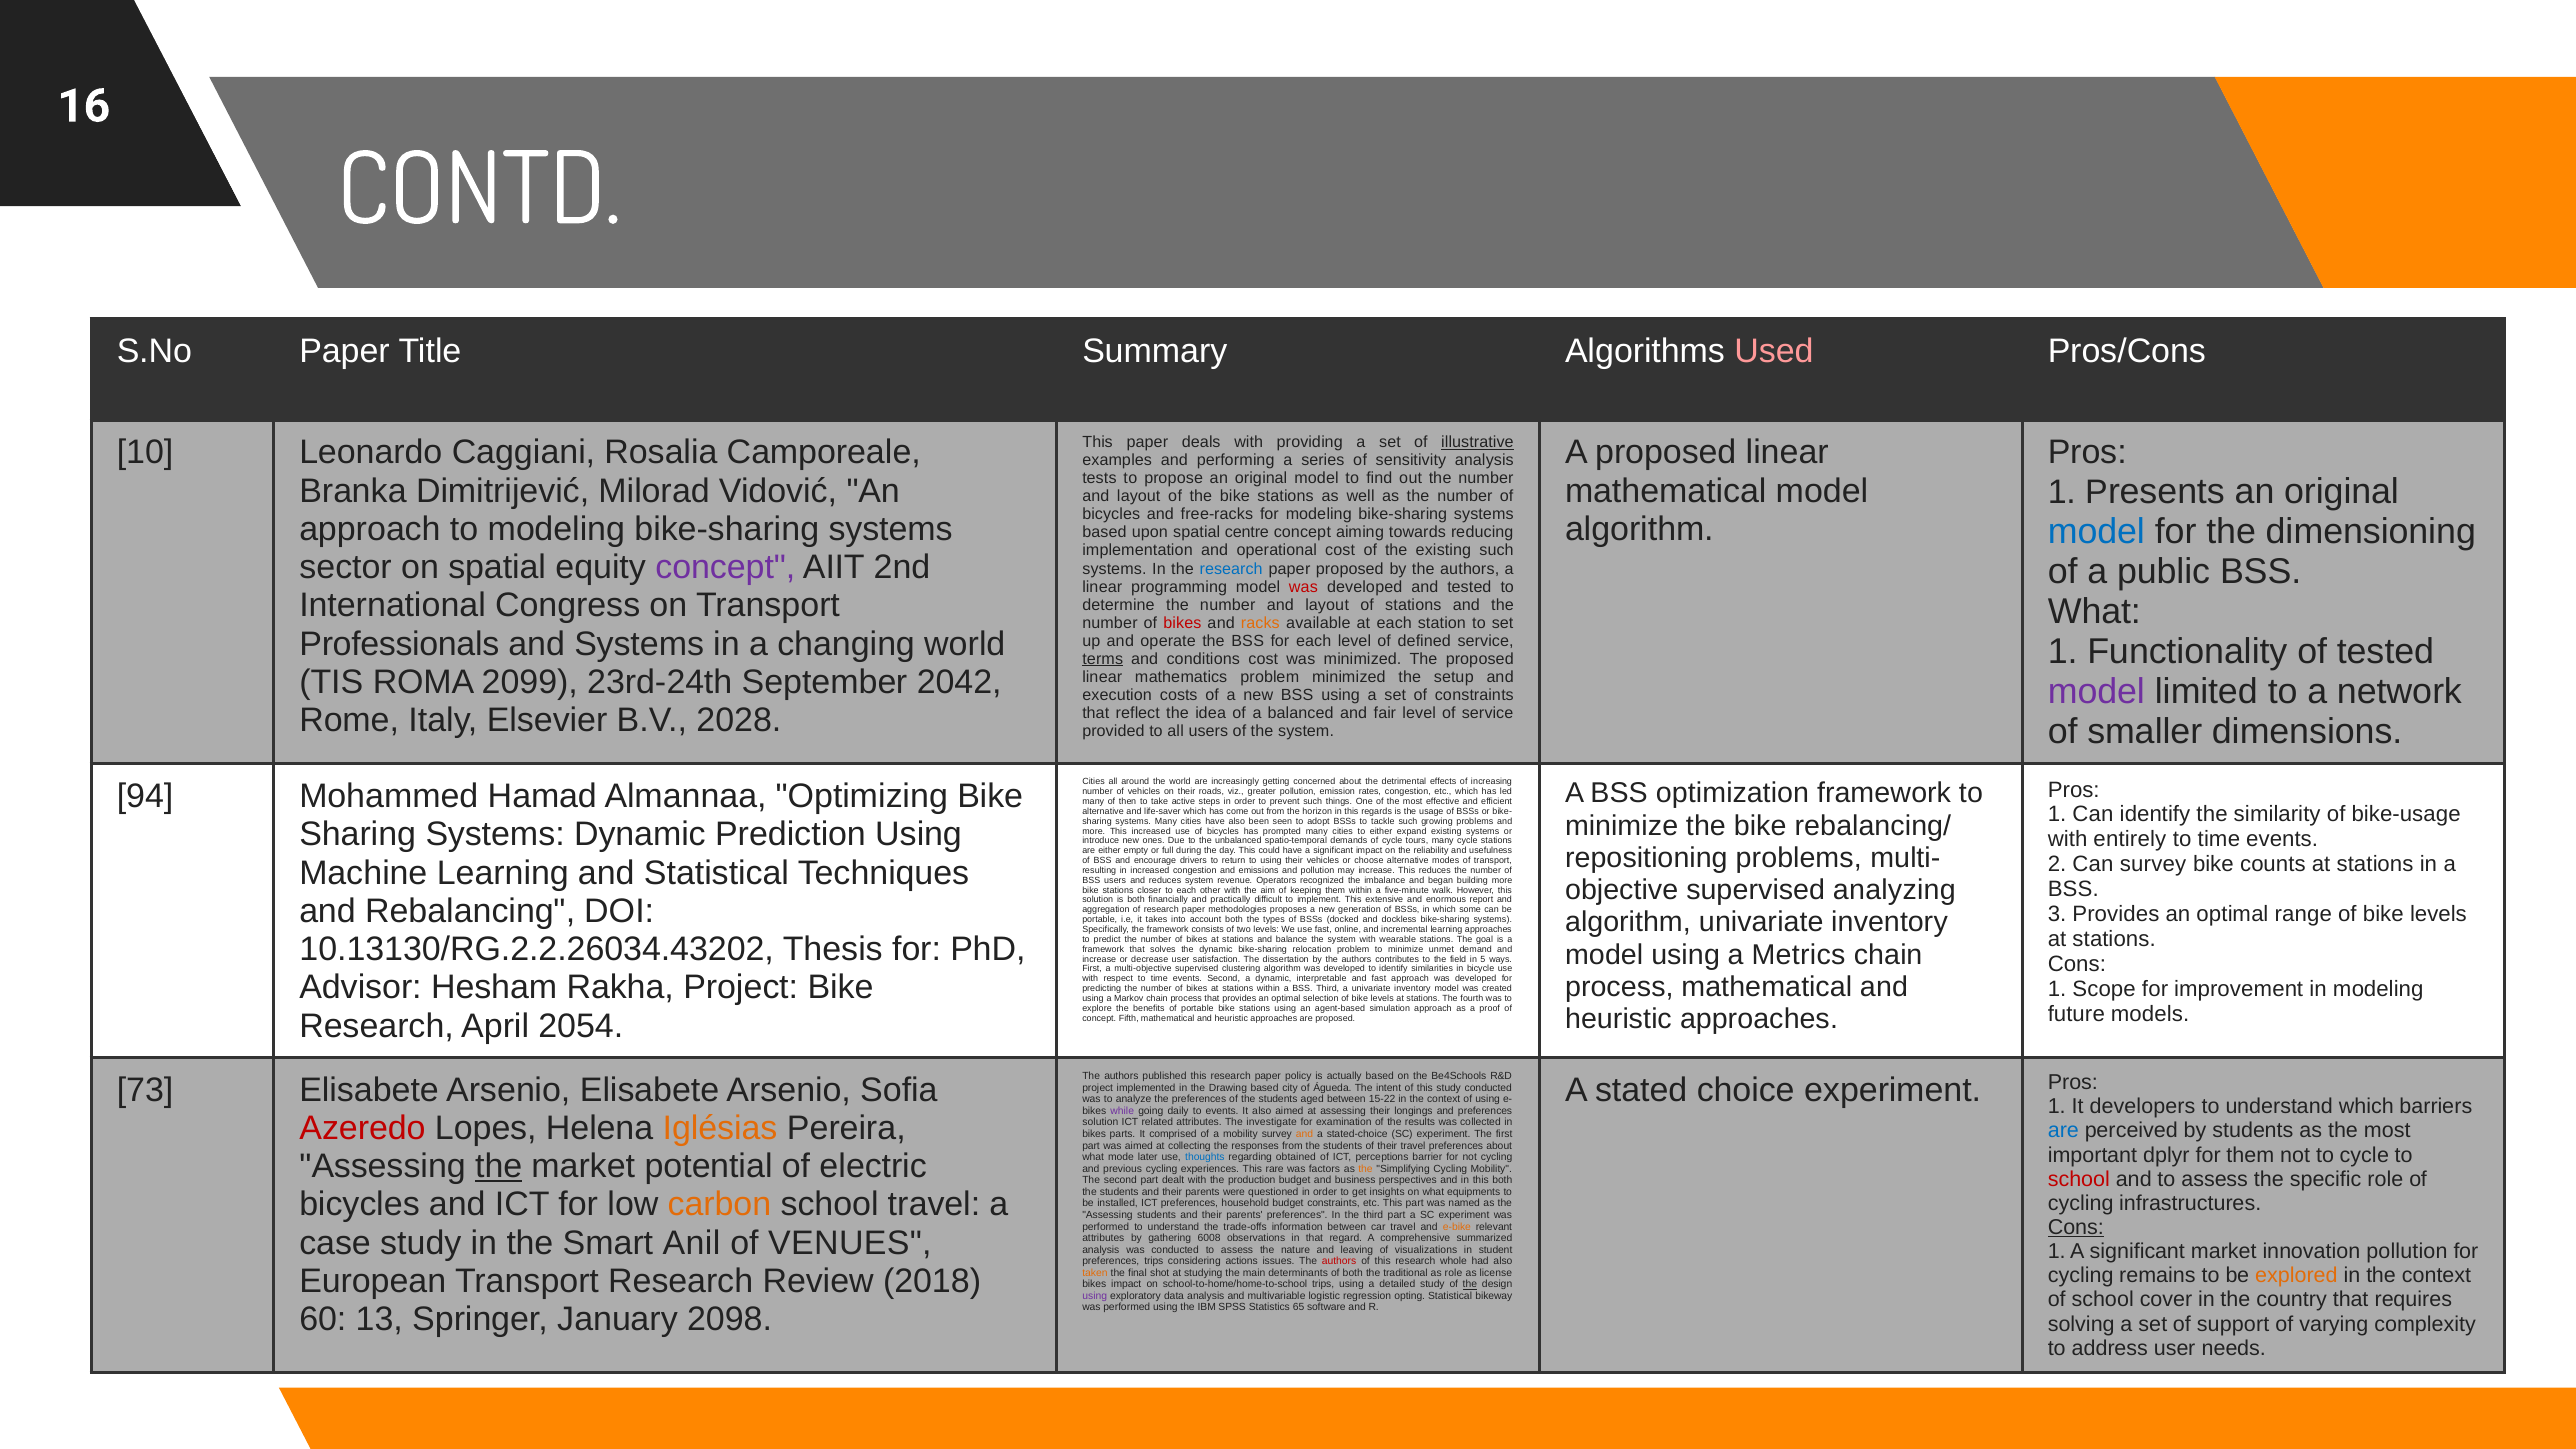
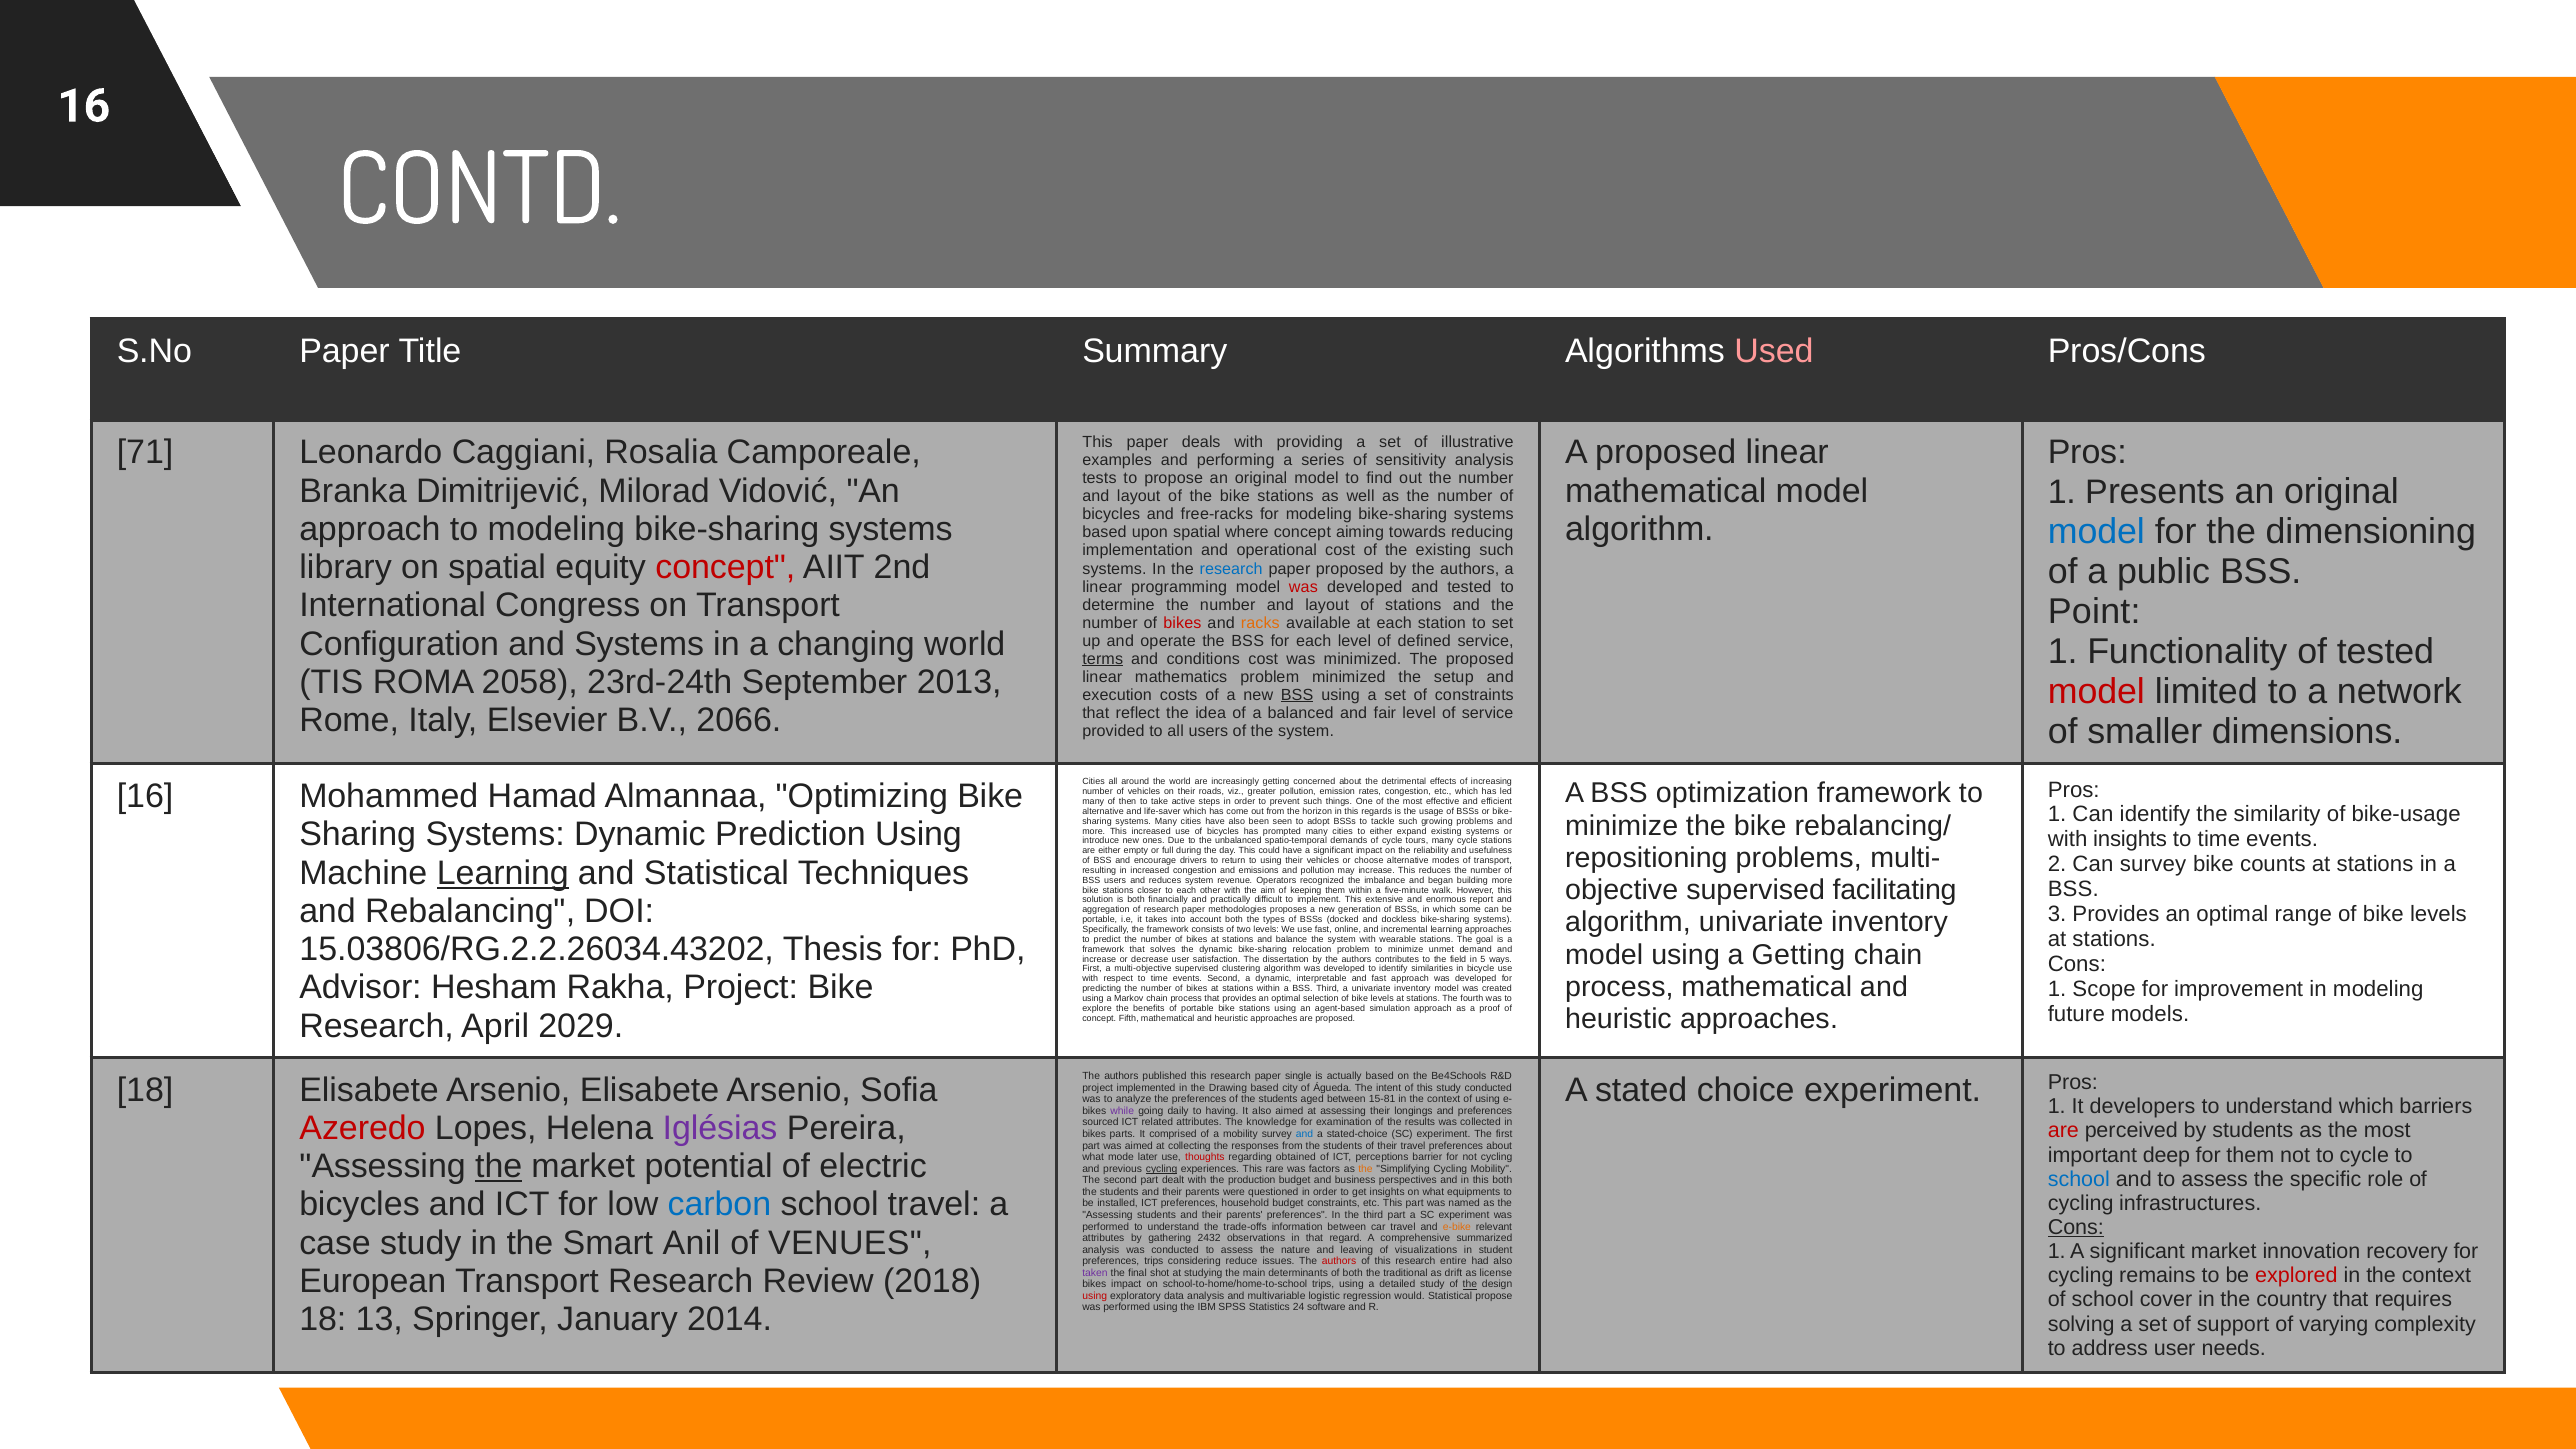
illustrative underline: present -> none (1477, 442)
10: 10 -> 71 (145, 453)
centre: centre -> where (1247, 533)
sector: sector -> library (346, 567)
concept colour: purple -> red (725, 567)
What: What -> Point (2094, 612)
Professionals: Professionals -> Configuration (399, 644)
2099: 2099 -> 2058 (530, 682)
2042: 2042 -> 2013 (959, 682)
model colour: purple -> red (2096, 692)
BSS underline: none -> present (1297, 695)
2028: 2028 -> 2066 (739, 720)
94: 94 -> 16 (145, 797)
with entirely: entirely -> insights (2130, 840)
Learning underline: none -> present (503, 873)
analyzing: analyzing -> facilitating (1895, 890)
10.13130/RG.2.2.26034.43202: 10.13130/RG.2.2.26034.43202 -> 15.03806/RG.2.2.26034.43202 (537, 950)
a Metrics: Metrics -> Getting (1799, 955)
2054: 2054 -> 2029 (581, 1026)
policy: policy -> single (1298, 1076)
73: 73 -> 18 (145, 1090)
15-22: 15-22 -> 15-81 (1382, 1100)
to events: events -> having (1222, 1111)
Iglésias colour: orange -> purple (720, 1128)
solution: solution -> sourced (1100, 1123)
investigate: investigate -> knowledge (1272, 1123)
are colour: blue -> red (2063, 1131)
and colour: orange -> blue (1305, 1134)
dplyr: dplyr -> deep (2166, 1155)
thoughts colour: blue -> red (1205, 1157)
cycling underline: none -> present (1162, 1169)
school colour: red -> blue (2079, 1179)
carbon colour: orange -> blue (719, 1205)
6008: 6008 -> 2432 (1209, 1238)
innovation pollution: pollution -> recovery (2407, 1252)
actions: actions -> reduce (1242, 1261)
whole: whole -> entire (1453, 1261)
explored colour: orange -> red (2296, 1276)
taken colour: orange -> purple (1095, 1273)
as role: role -> drift (1454, 1273)
using colour: purple -> red (1095, 1296)
opting: opting -> would (1410, 1296)
Statistical bikeway: bikeway -> propose (1494, 1296)
65: 65 -> 24 (1299, 1308)
60: 60 -> 18 (323, 1319)
2098: 2098 -> 2014 (730, 1319)
